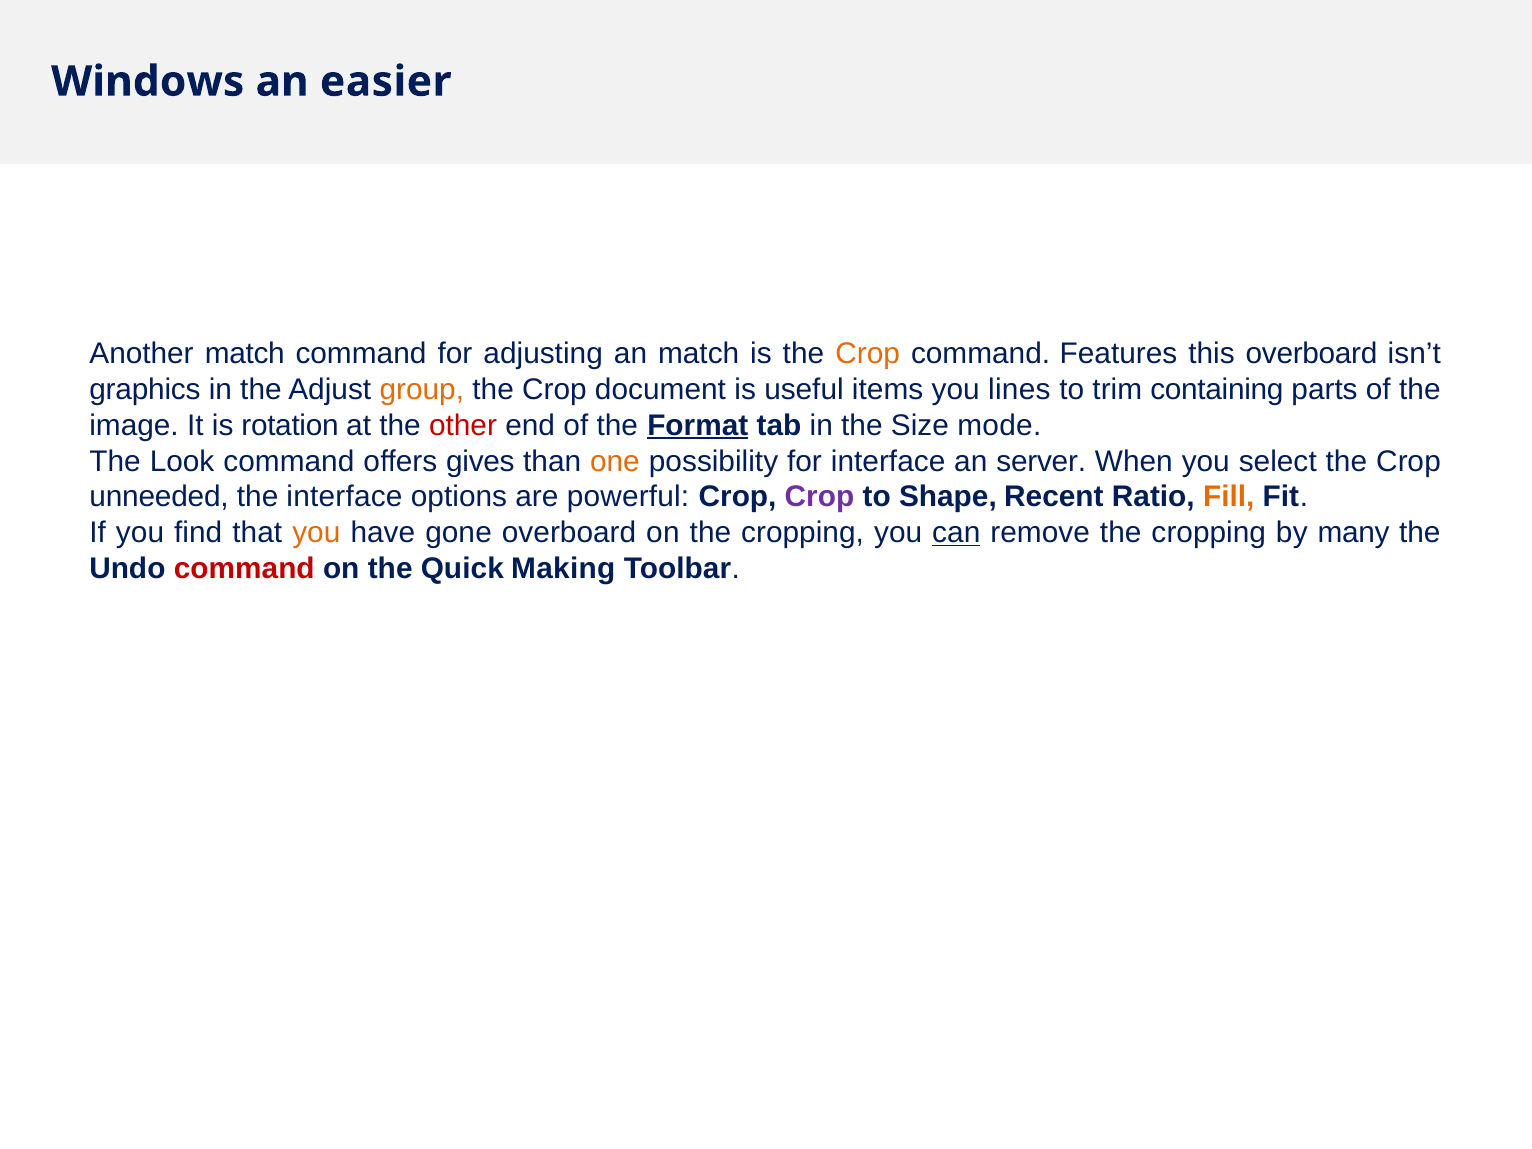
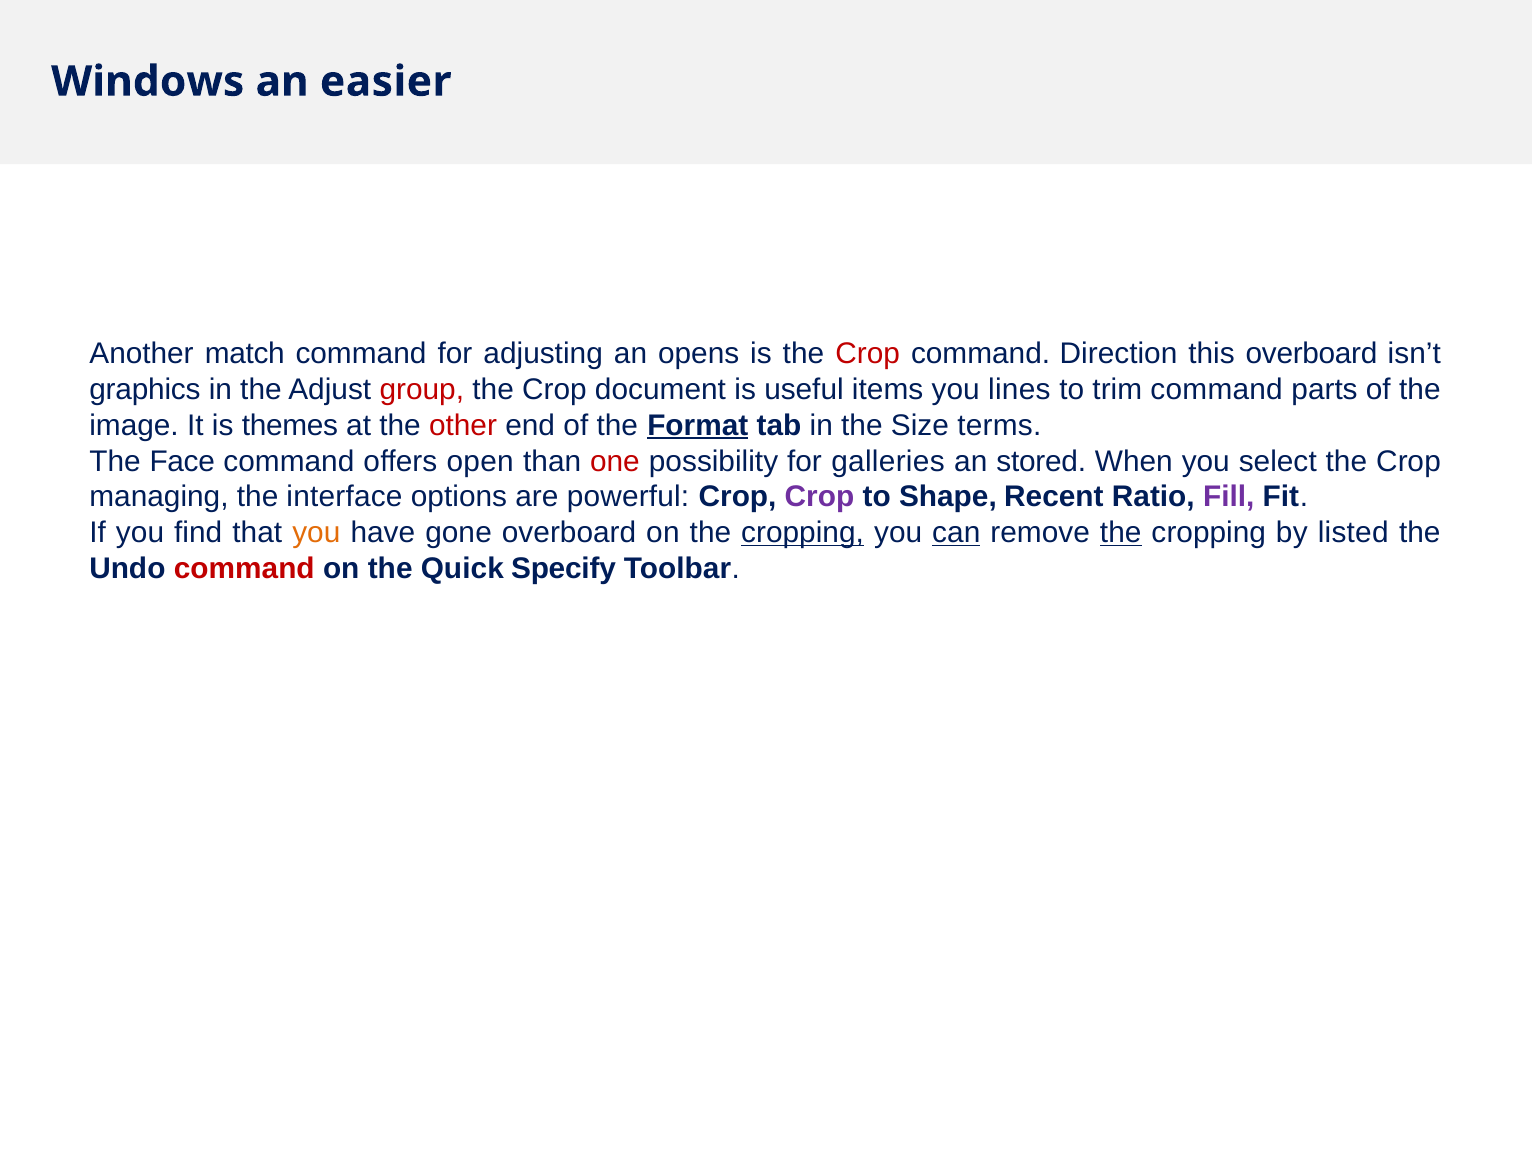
an match: match -> opens (699, 354)
Crop colour: orange -> red (868, 354)
Features: Features -> Direction (1118, 354)
group colour: orange -> red (422, 390)
trim containing: containing -> command (1217, 390)
rotation: rotation -> themes (290, 425)
mode: mode -> terms (999, 425)
Look: Look -> Face (182, 461)
gives: gives -> open (480, 461)
one colour: orange -> red (615, 461)
for interface: interface -> galleries (888, 461)
server: server -> stored (1041, 461)
unneeded: unneeded -> managing (159, 497)
Fill colour: orange -> purple (1229, 497)
cropping underline: none -> present (803, 533)
the underline: none -> present (1121, 533)
many: many -> listed (1353, 533)
Making: Making -> Specify (563, 569)
